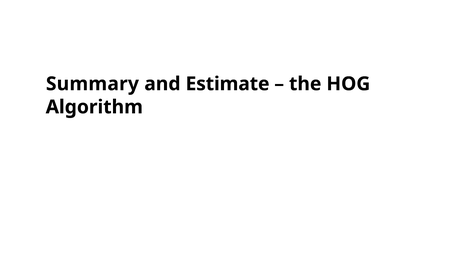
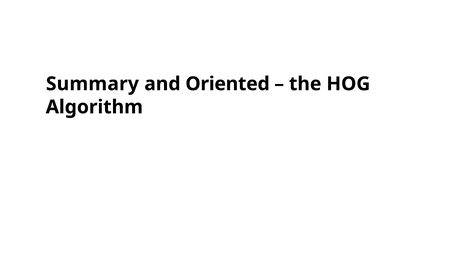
Estimate: Estimate -> Oriented (228, 84)
